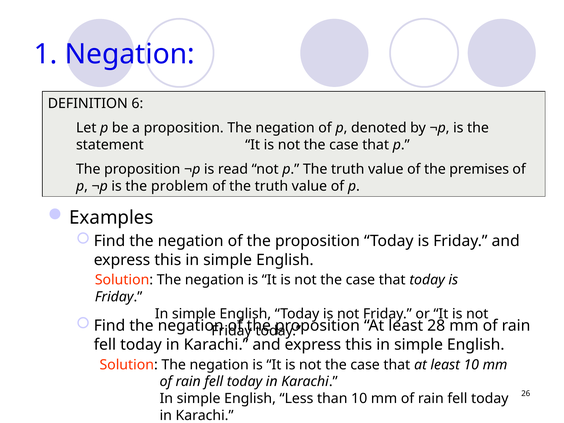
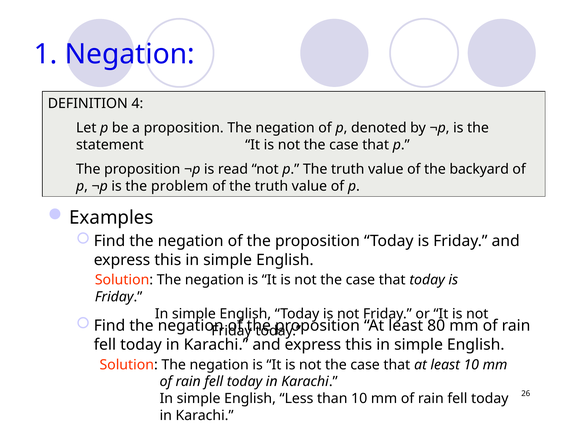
6: 6 -> 4 (137, 104)
premises: premises -> backyard (479, 169)
28: 28 -> 80 (436, 326)
